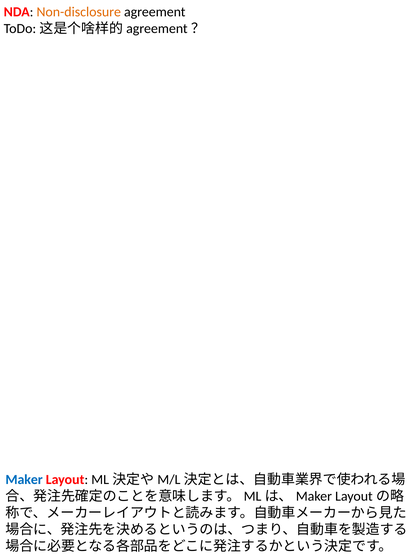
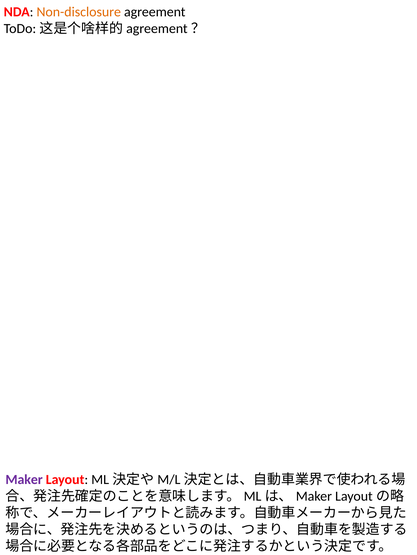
Maker colour: blue -> purple (24, 480)
